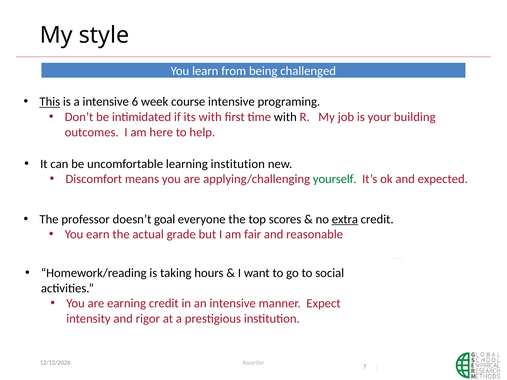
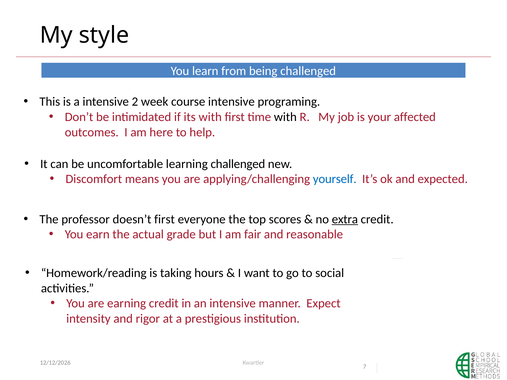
This underline: present -> none (50, 102)
6: 6 -> 2 (135, 102)
building: building -> affected (415, 117)
learning institution: institution -> challenged (238, 164)
yourself colour: green -> blue (335, 179)
doesn’t goal: goal -> first (165, 219)
